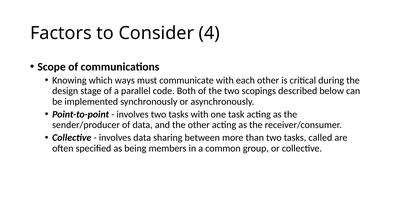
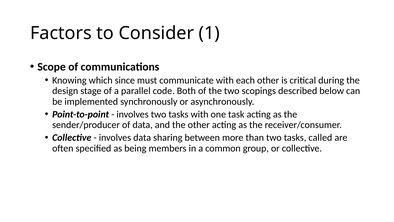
4: 4 -> 1 (209, 33)
ways: ways -> since (125, 80)
